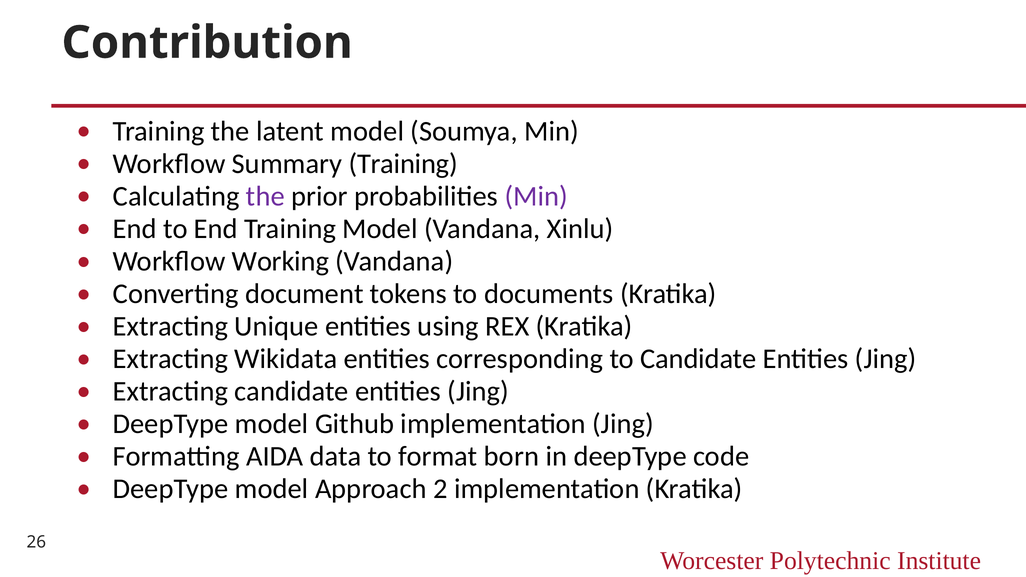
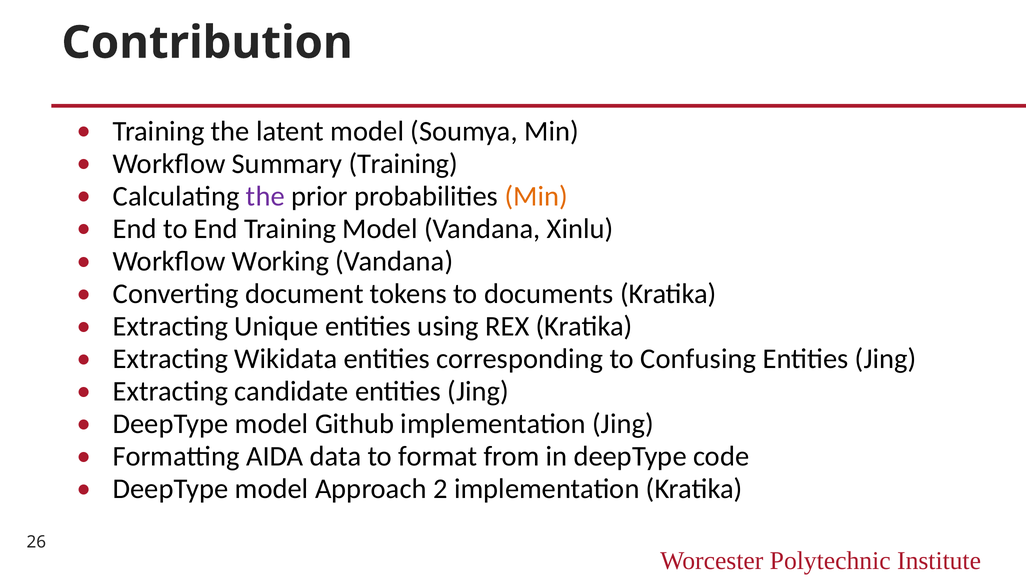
Min colour: purple -> orange (536, 197)
to Candidate: Candidate -> Confusing (698, 359)
born: born -> from (512, 457)
